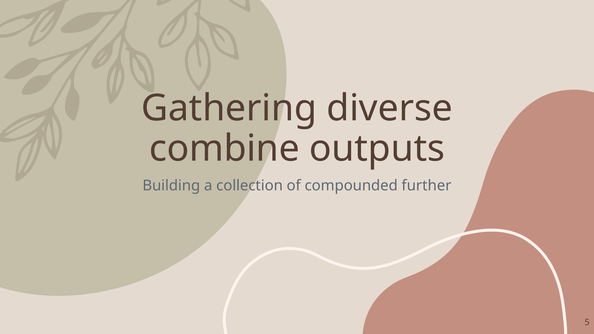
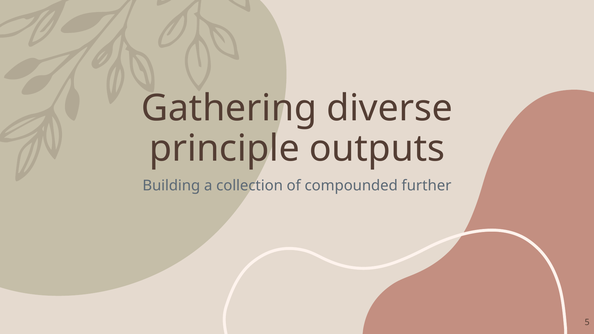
combine: combine -> principle (224, 148)
